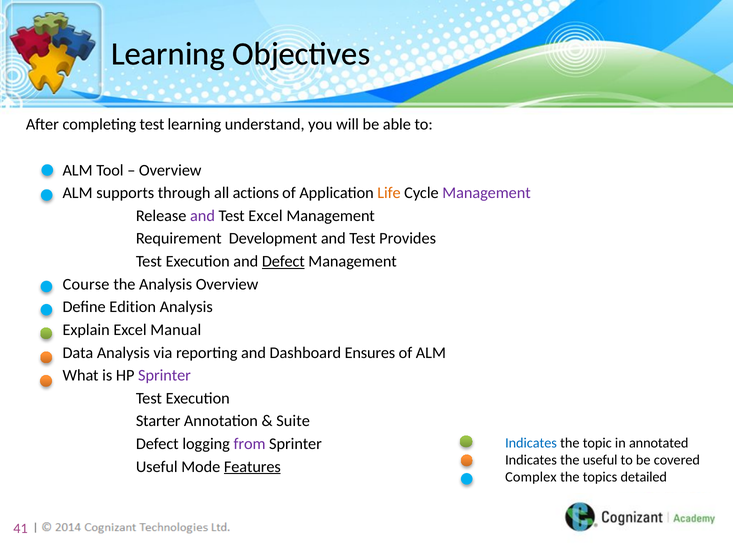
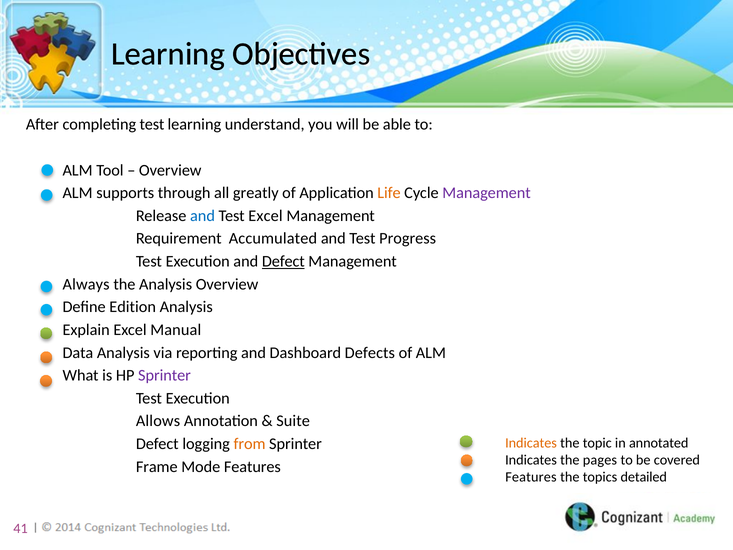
actions: actions -> greatly (256, 193)
and colour: purple -> blue (202, 216)
Development: Development -> Accumulated (273, 239)
Provides: Provides -> Progress (408, 239)
Course: Course -> Always (86, 284)
Ensures: Ensures -> Defects (370, 352)
Starter: Starter -> Allows (158, 421)
Indicates colour: blue -> orange (531, 443)
from colour: purple -> orange (250, 444)
the useful: useful -> pages (600, 460)
Useful: Useful -> Frame (157, 466)
Features underline: present -> none (252, 466)
Complex: Complex -> Features (531, 477)
